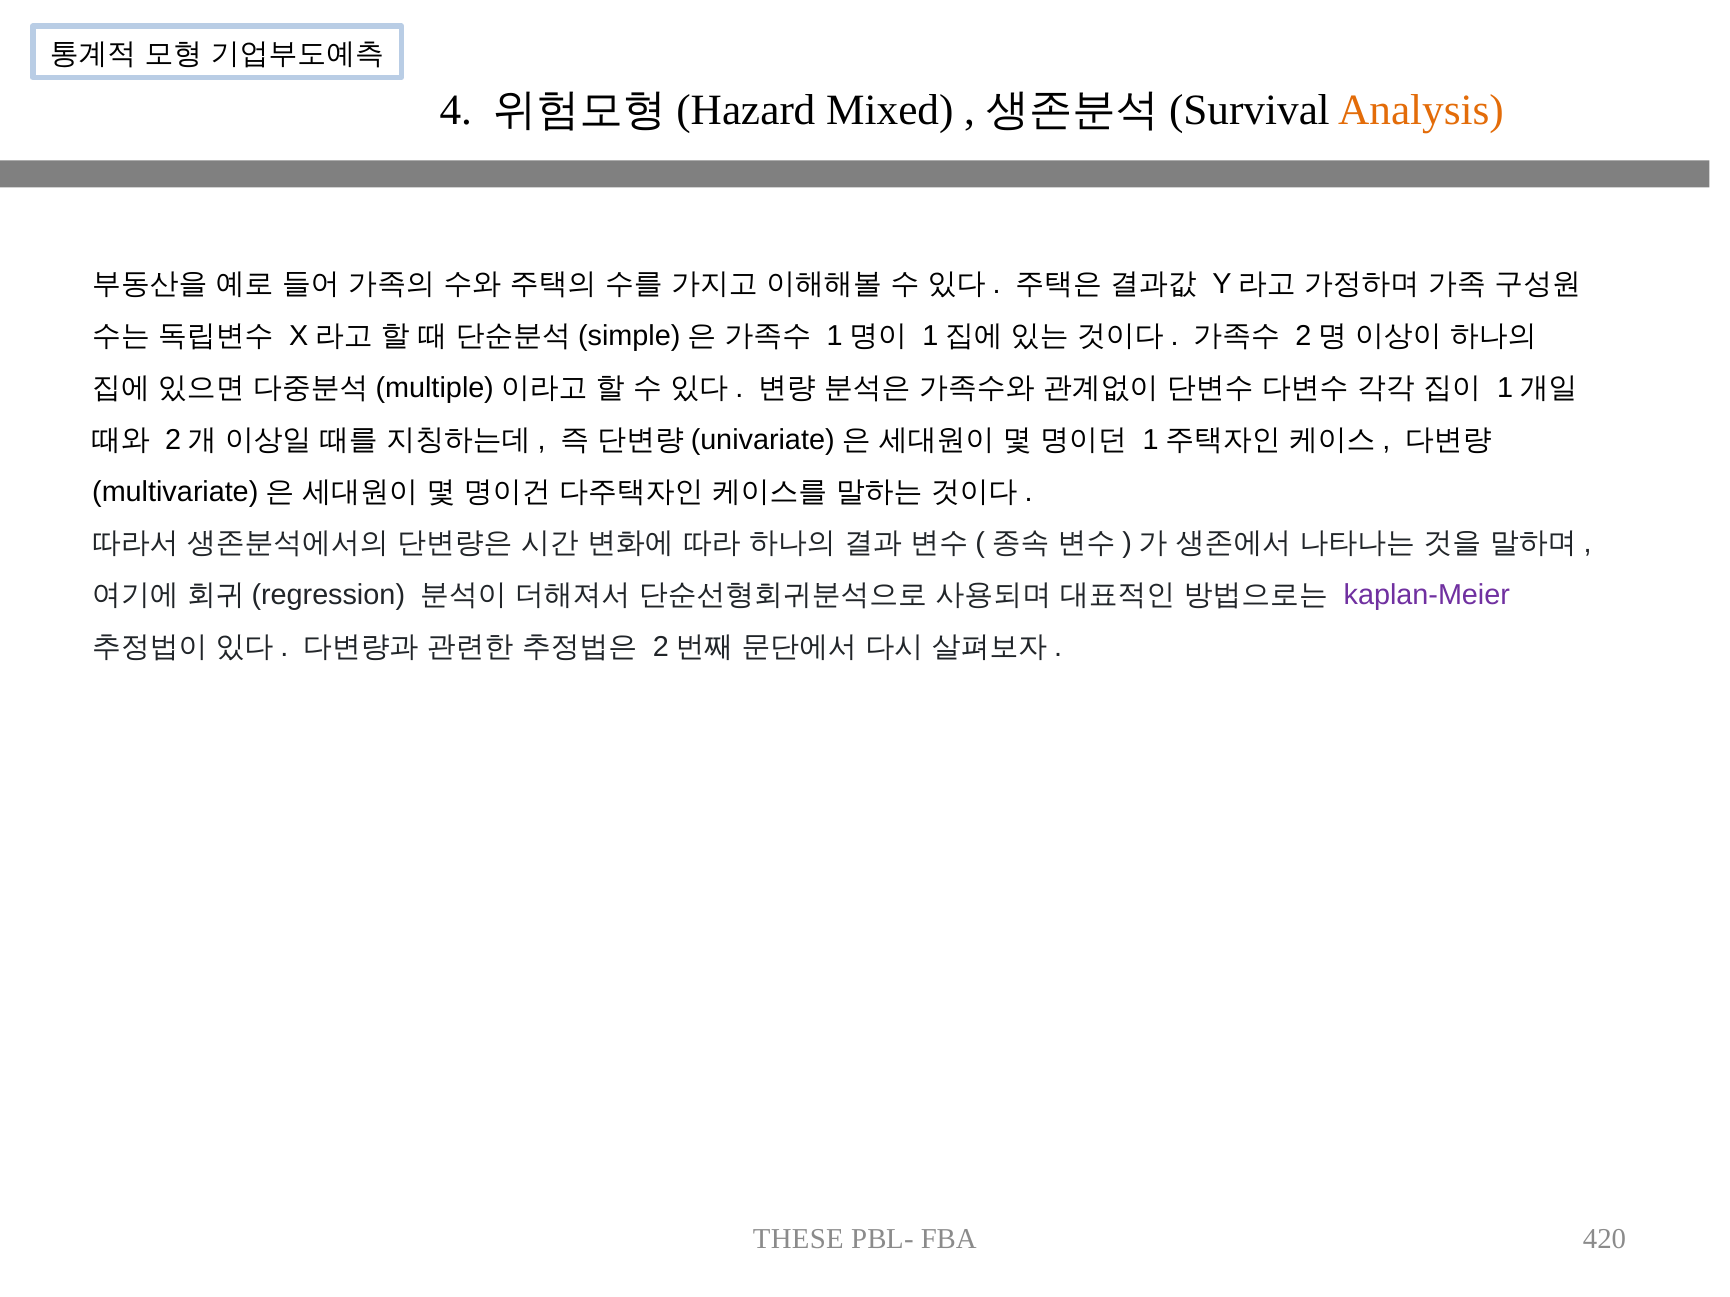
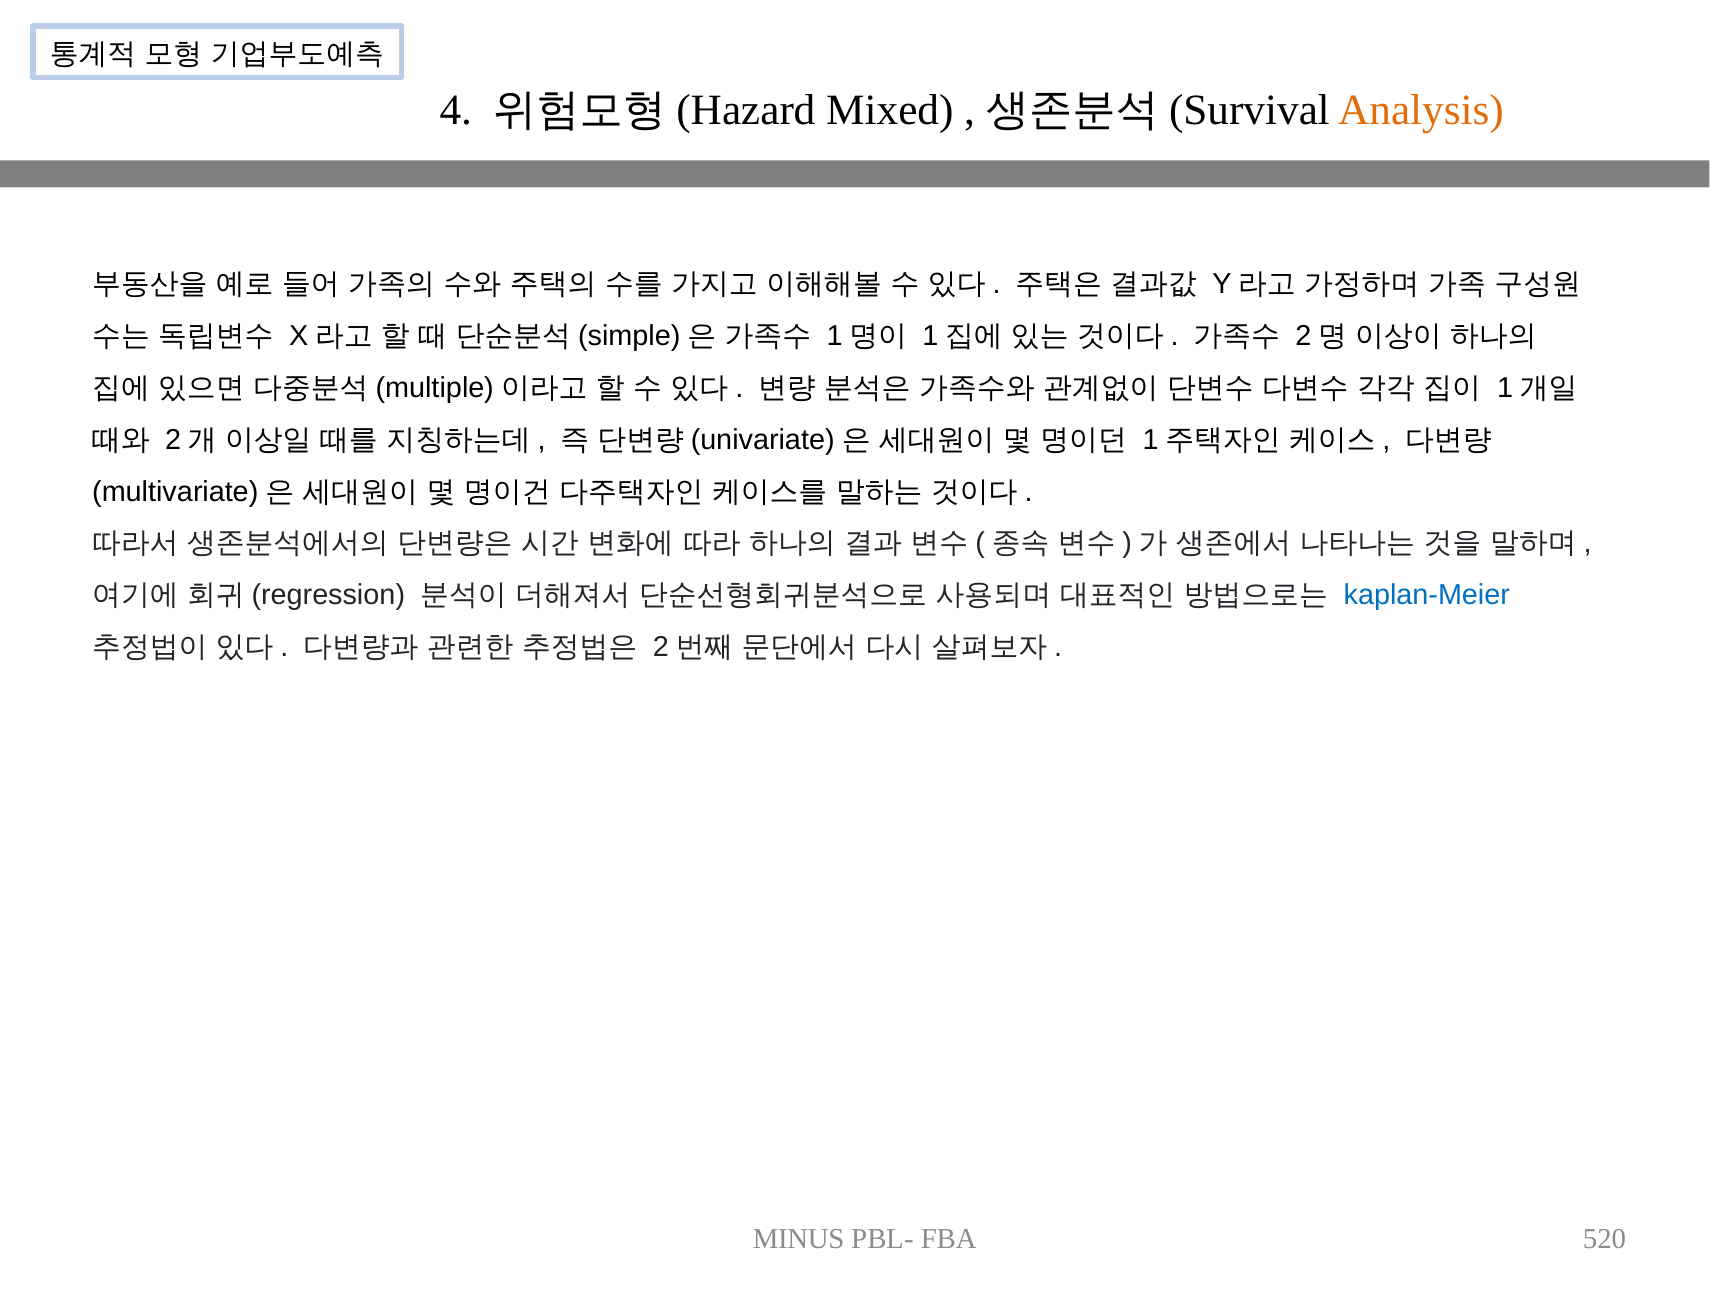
kaplan-Meier colour: purple -> blue (1427, 596)
THESE: THESE -> MINUS (799, 1239)
420: 420 -> 520 (1605, 1239)
